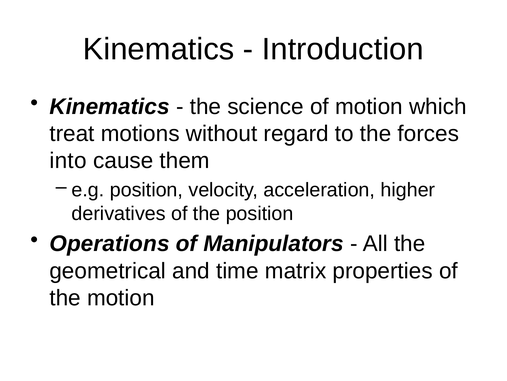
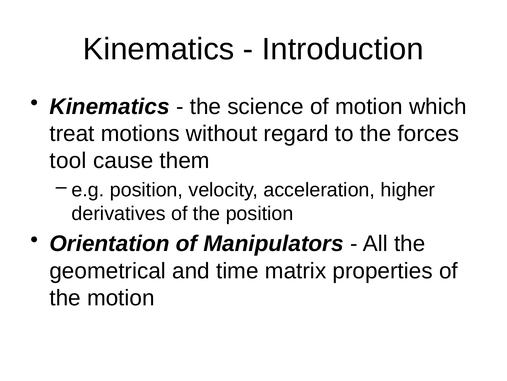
into: into -> tool (68, 160)
Operations: Operations -> Orientation (110, 243)
